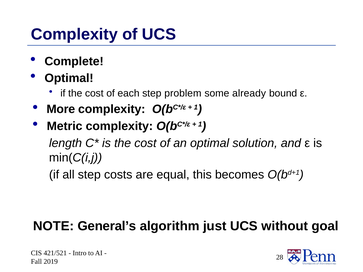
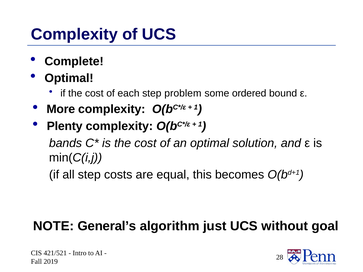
already: already -> ordered (249, 93)
Metric: Metric -> Plenty (65, 126)
length: length -> bands (65, 143)
